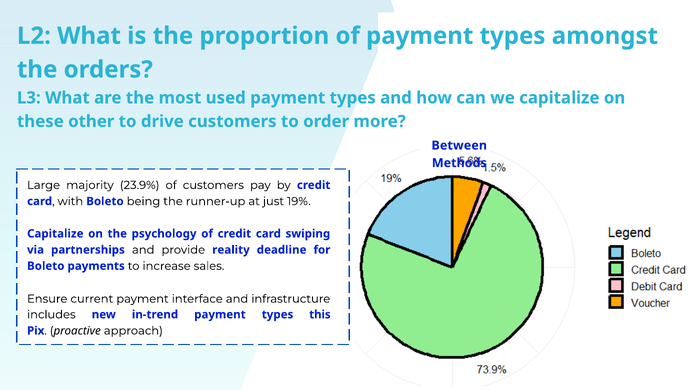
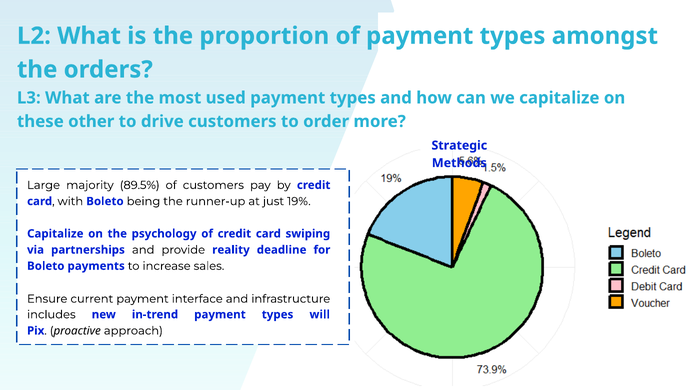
Between: Between -> Strategic (459, 145)
23.9%: 23.9% -> 89.5% (140, 185)
this: this -> will (320, 314)
